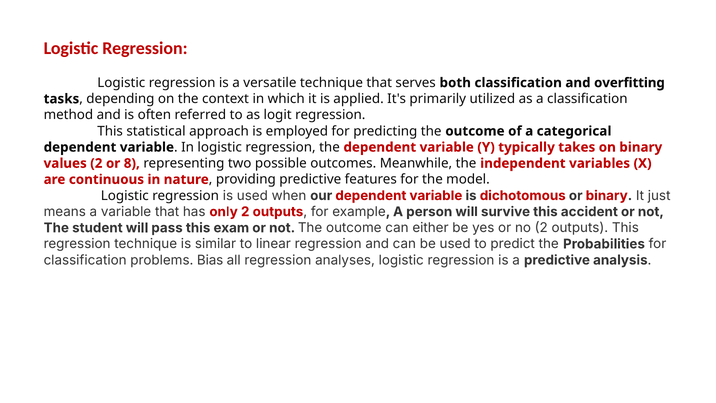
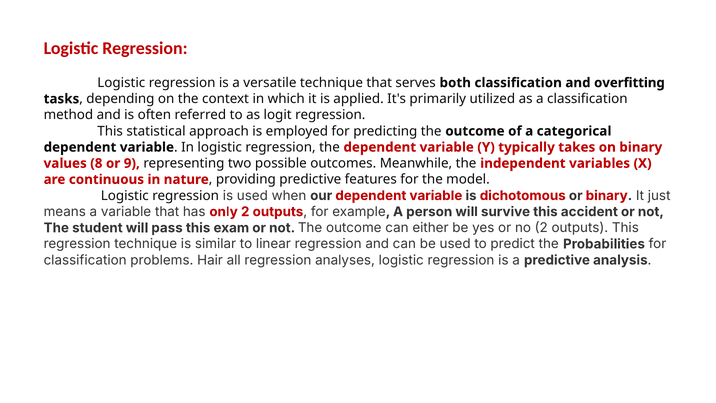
values 2: 2 -> 8 (96, 163)
8: 8 -> 9 (132, 163)
Bias: Bias -> Hair (210, 260)
